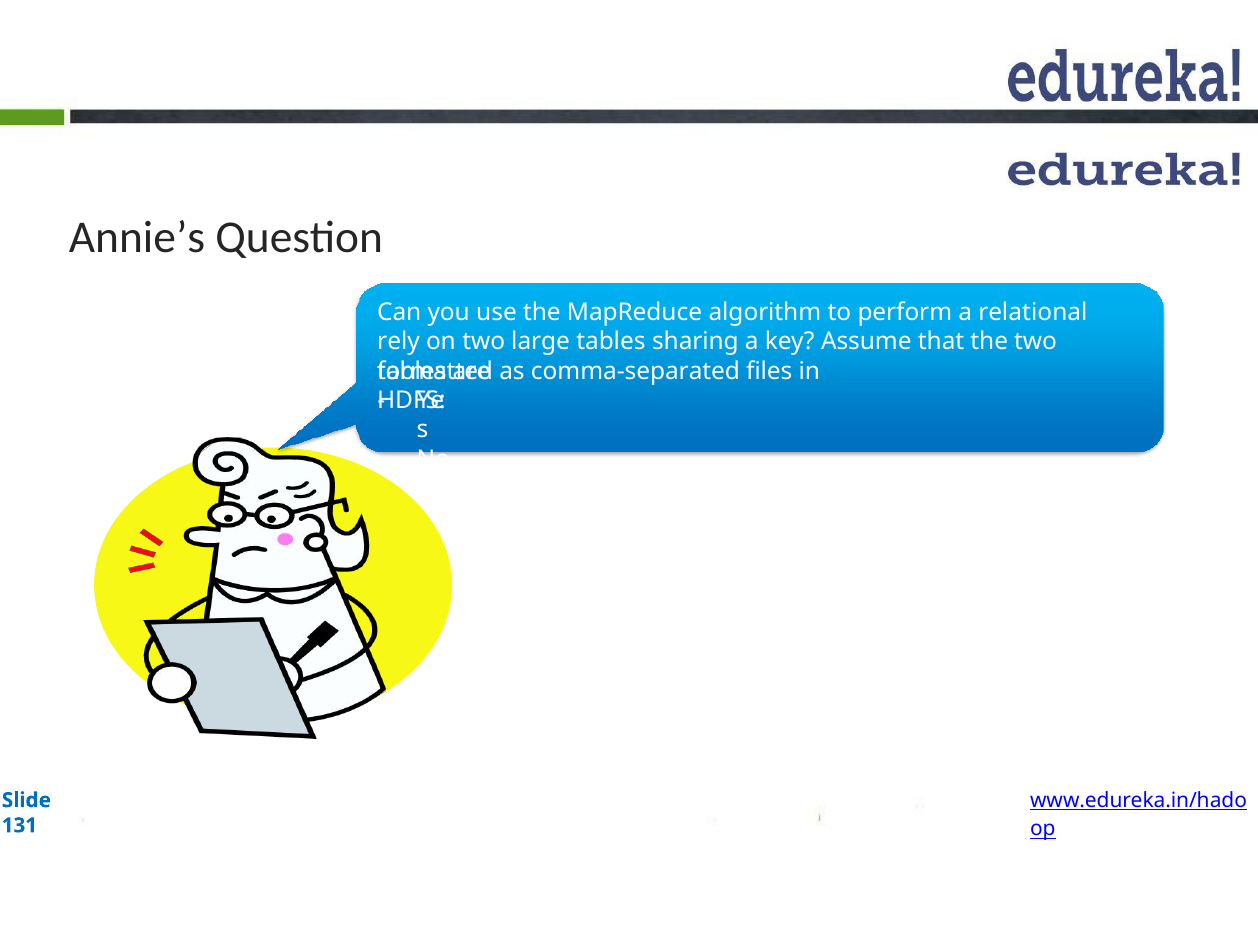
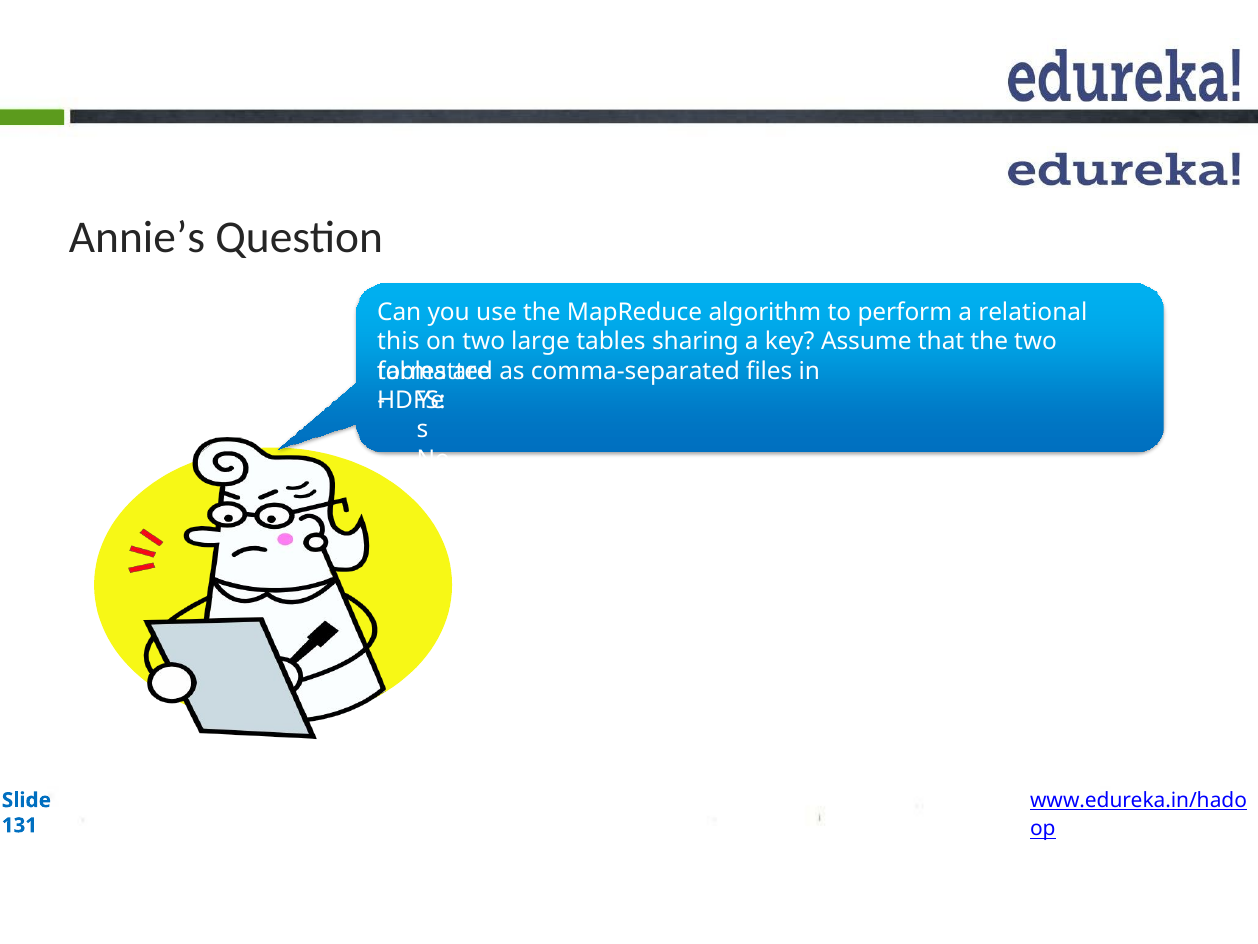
rely: rely -> this (398, 342)
